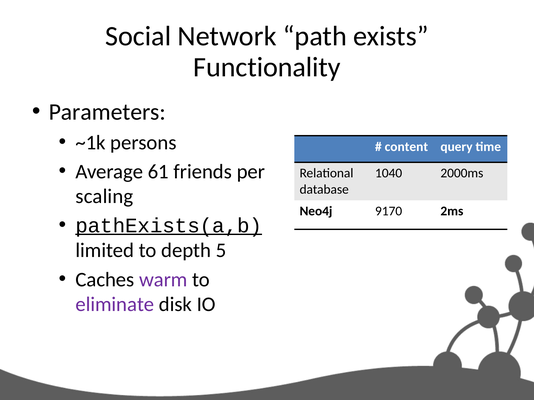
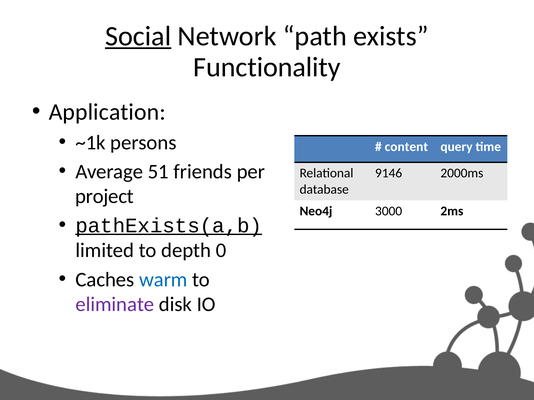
Social underline: none -> present (138, 36)
Parameters: Parameters -> Application (107, 112)
61: 61 -> 51 (158, 172)
1040: 1040 -> 9146 (389, 173)
scaling: scaling -> project (105, 197)
9170: 9170 -> 3000 (389, 211)
5: 5 -> 0 (221, 251)
warm colour: purple -> blue (163, 280)
